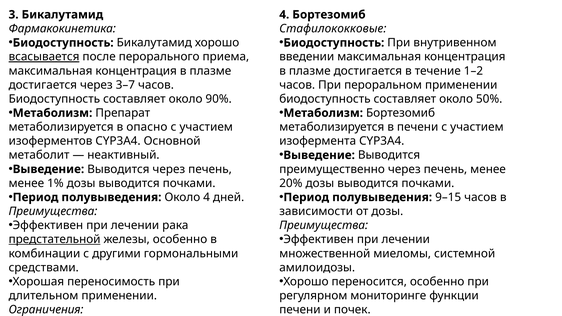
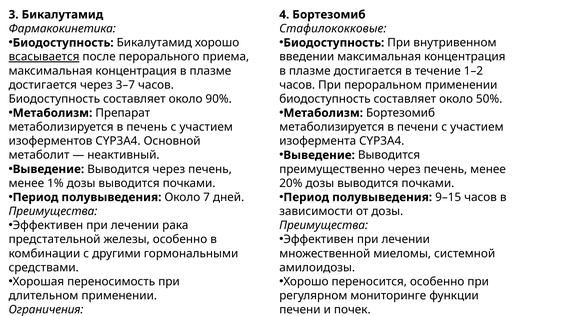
в опасно: опасно -> печень (147, 127)
Около 4: 4 -> 7 (207, 197)
предстательной underline: present -> none (55, 240)
